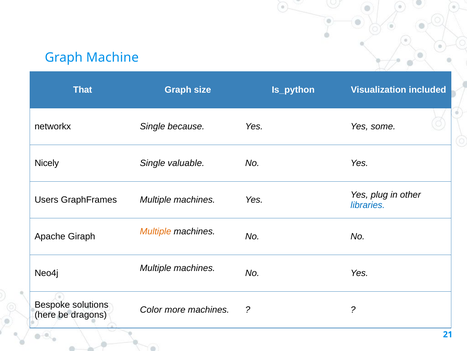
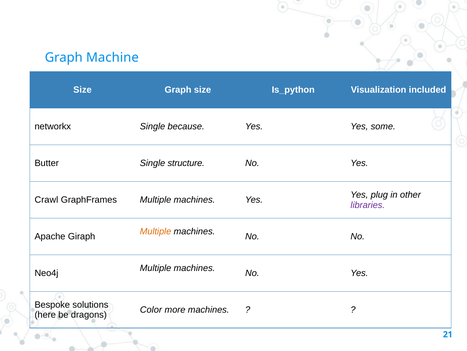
That: That -> Size (83, 90)
Nicely: Nicely -> Butter (47, 163)
valuable: valuable -> structure (186, 163)
Users: Users -> Crawl (46, 200)
libraries colour: blue -> purple (368, 205)
